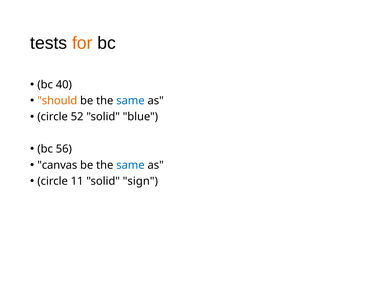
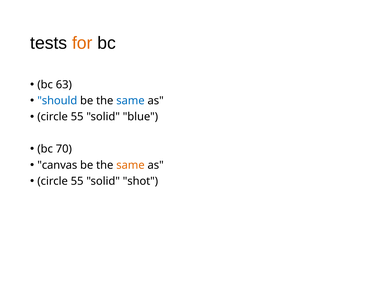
40: 40 -> 63 (64, 84)
should colour: orange -> blue (57, 100)
52: 52 -> 55 (77, 116)
56: 56 -> 70 (64, 149)
same colour: blue -> orange (130, 165)
11: 11 -> 55 (77, 181)
sign: sign -> shot (140, 181)
